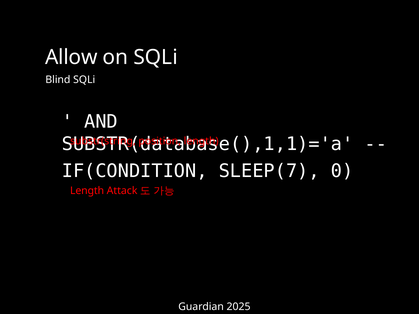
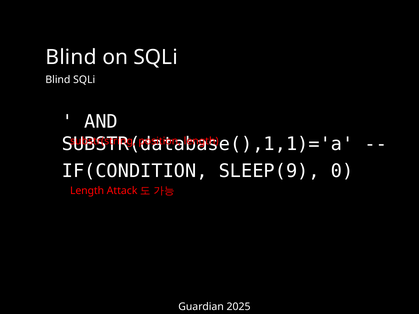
Allow: Allow -> Blind (71, 57)
SLEEP(7: SLEEP(7 -> SLEEP(9 (269, 171)
